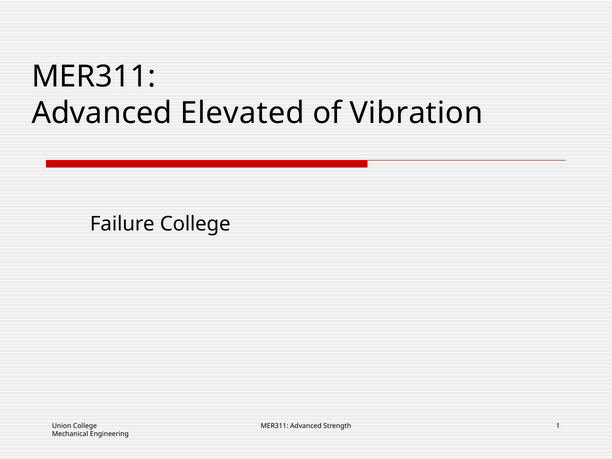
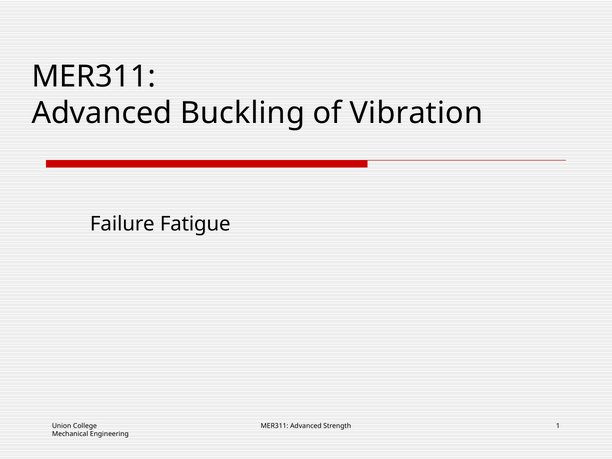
Elevated: Elevated -> Buckling (243, 113)
Failure College: College -> Fatigue (195, 224)
